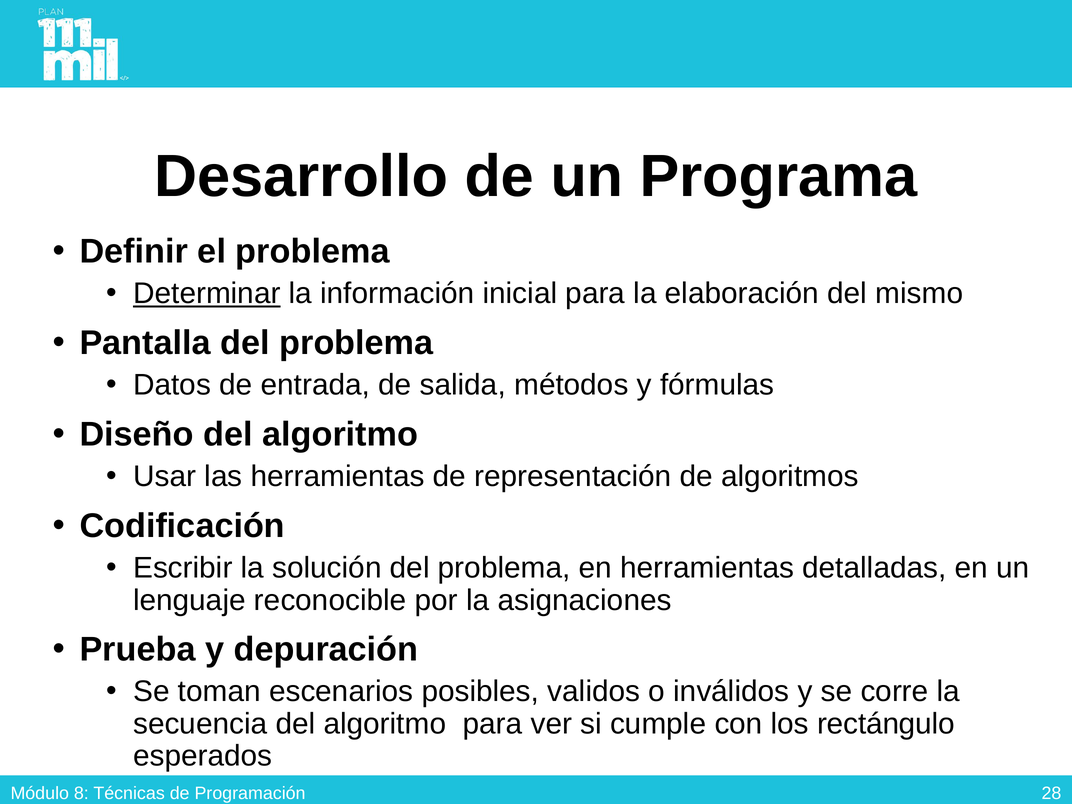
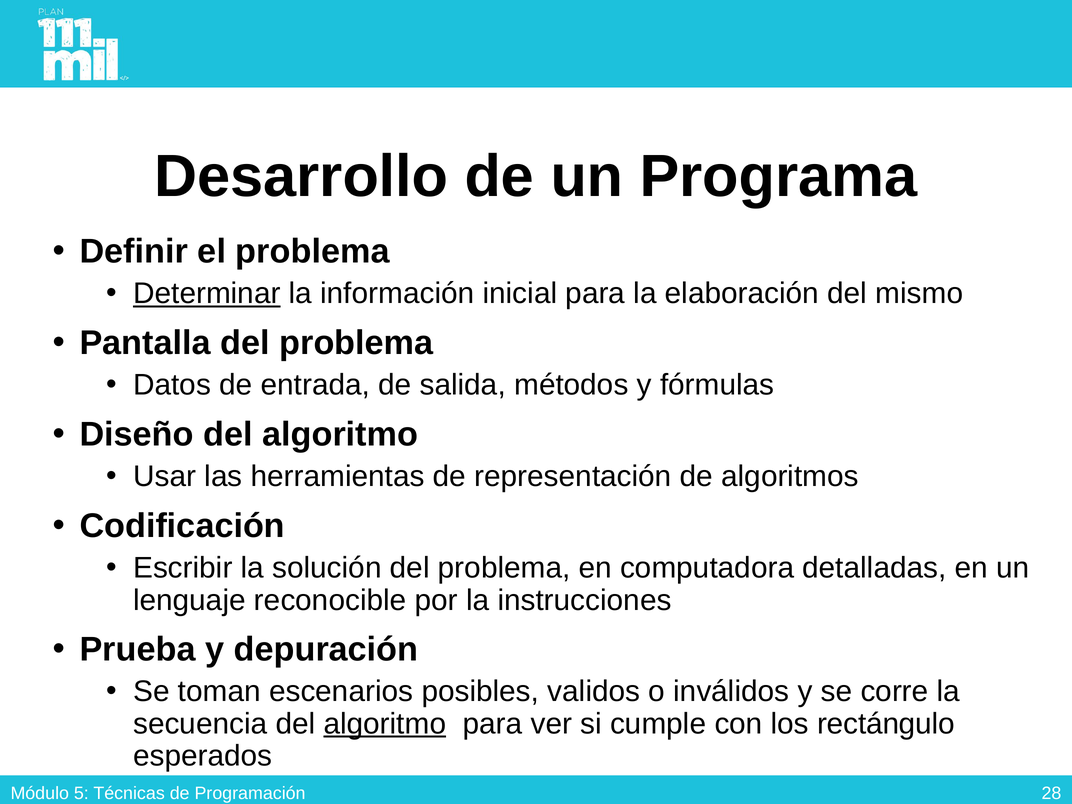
en herramientas: herramientas -> computadora (707, 568)
asignaciones: asignaciones -> instrucciones (585, 600)
algoritmo underline: none -> present (385, 724)
8: 8 -> 5 (81, 793)
